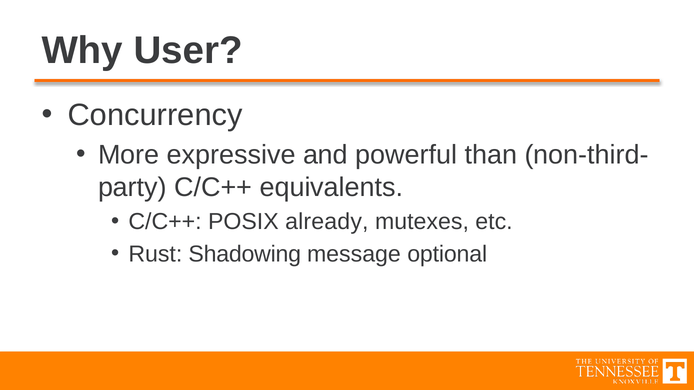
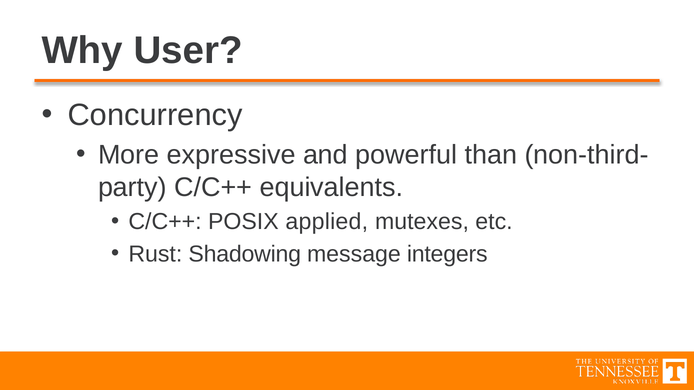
already: already -> applied (327, 222)
optional: optional -> integers (447, 254)
